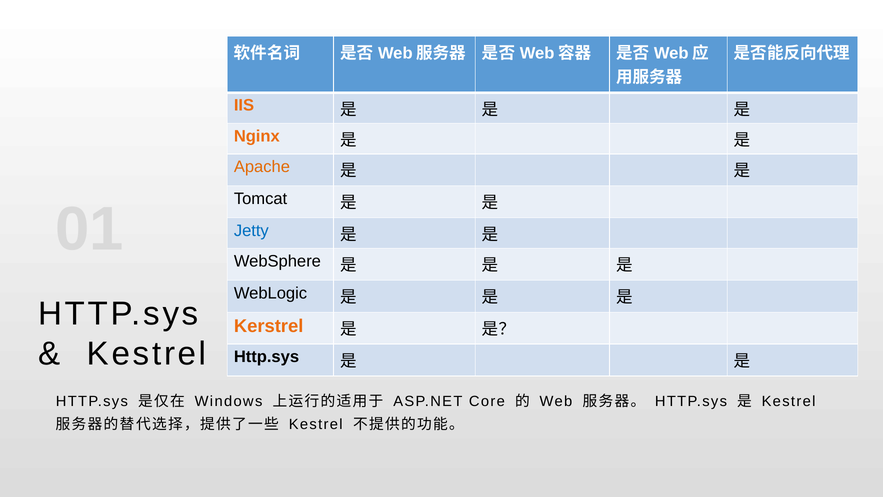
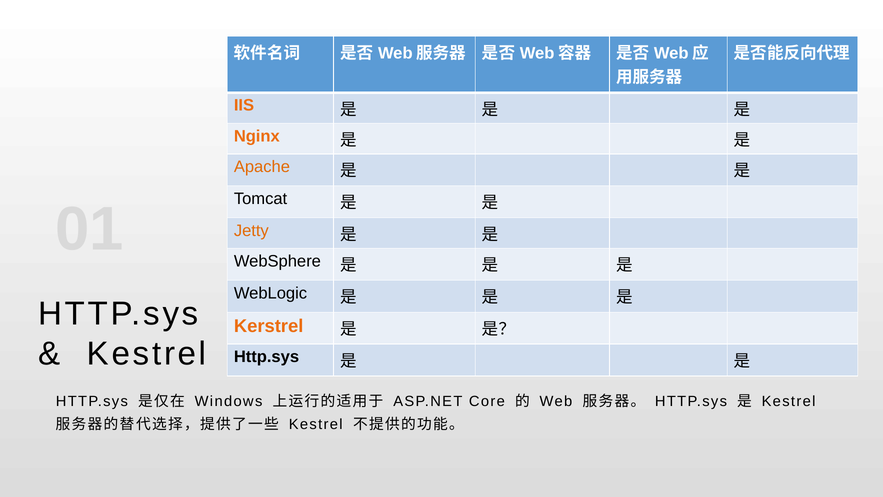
Jetty colour: blue -> orange (251, 230)
